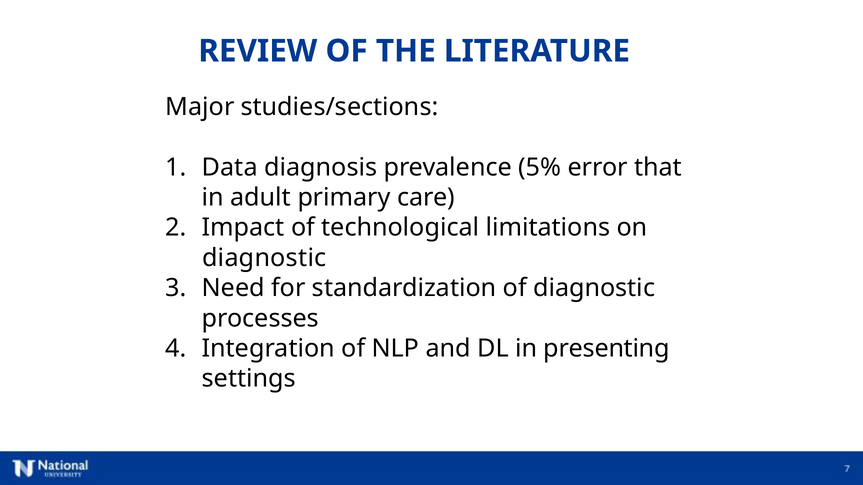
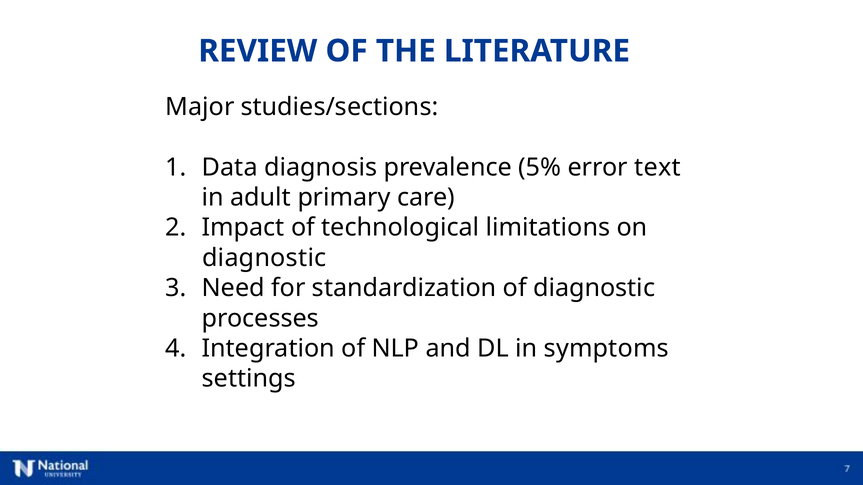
that: that -> text (658, 167)
presenting: presenting -> symptoms (606, 349)
